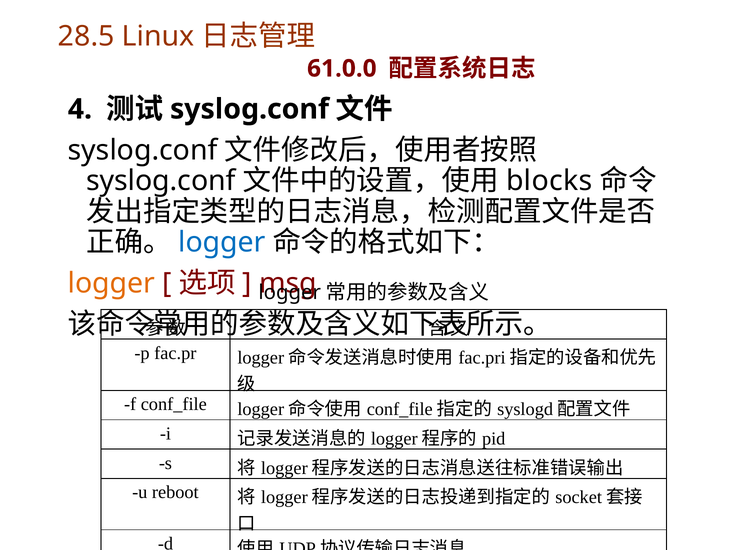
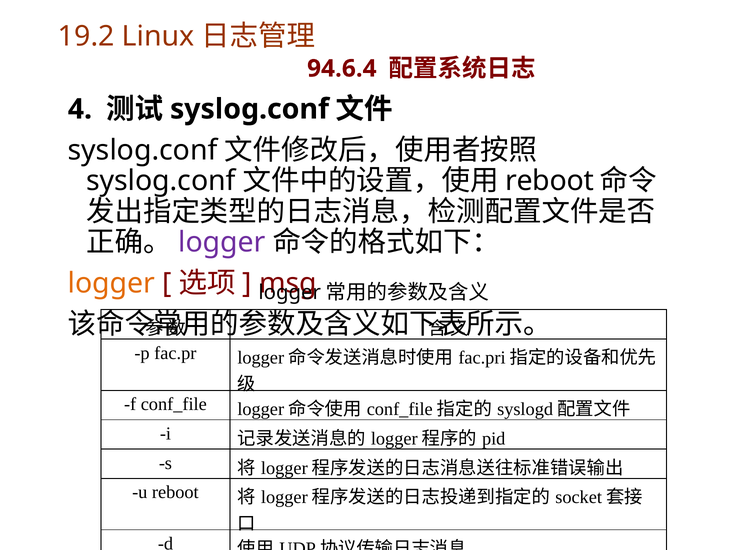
28.5: 28.5 -> 19.2 (86, 36)
61.0.0: 61.0.0 -> 94.6.4 (342, 68)
blocks: blocks -> reboot (549, 181)
logger colour: blue -> purple (222, 242)
